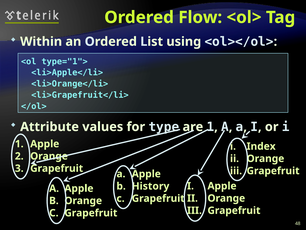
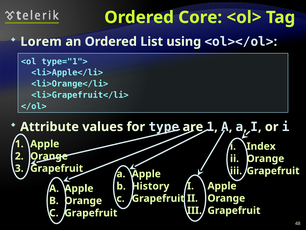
Flow: Flow -> Core (200, 17)
Within: Within -> Lorem (41, 42)
